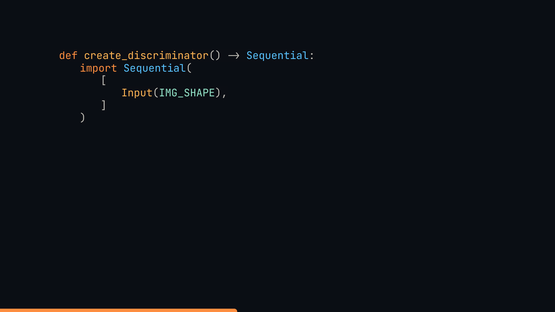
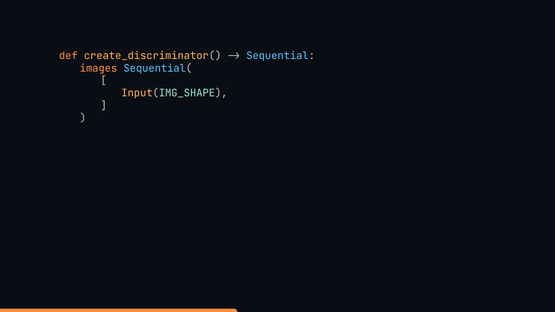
import: import -> images (98, 68)
